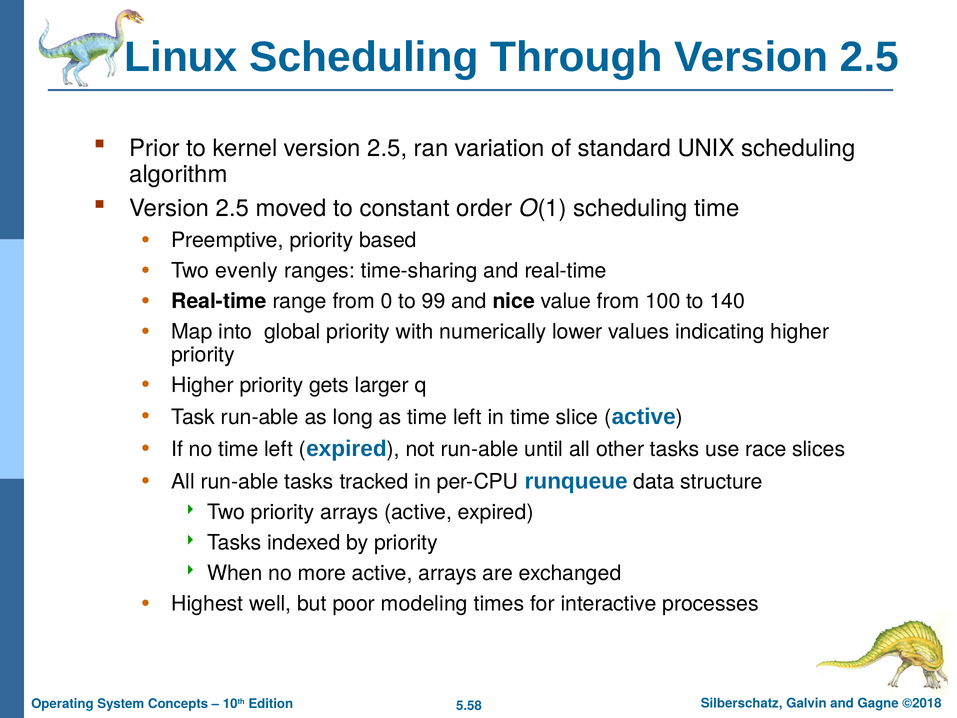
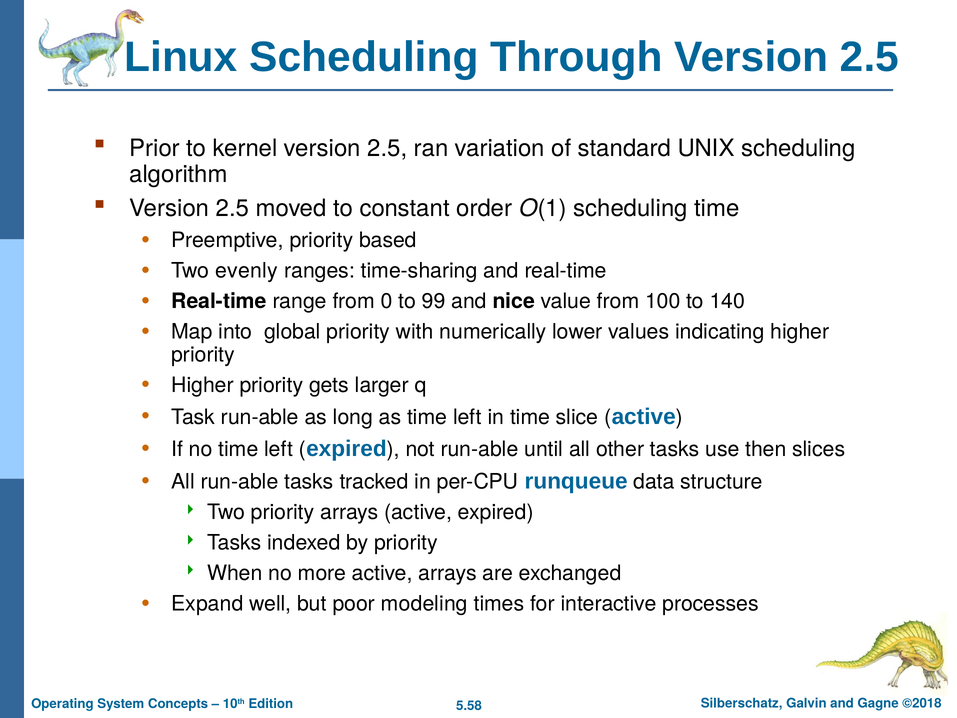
race: race -> then (766, 449)
Highest: Highest -> Expand (207, 604)
